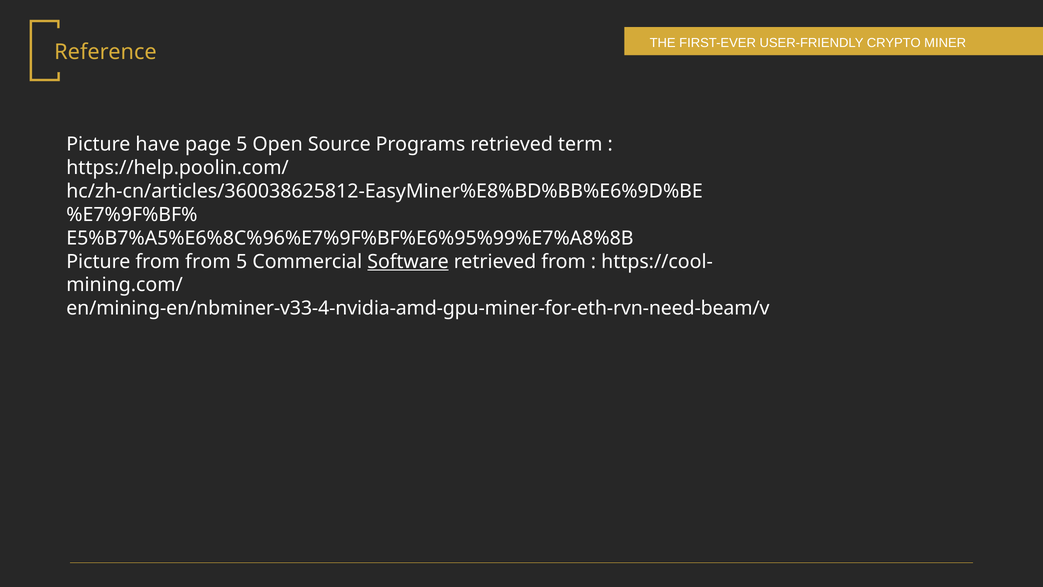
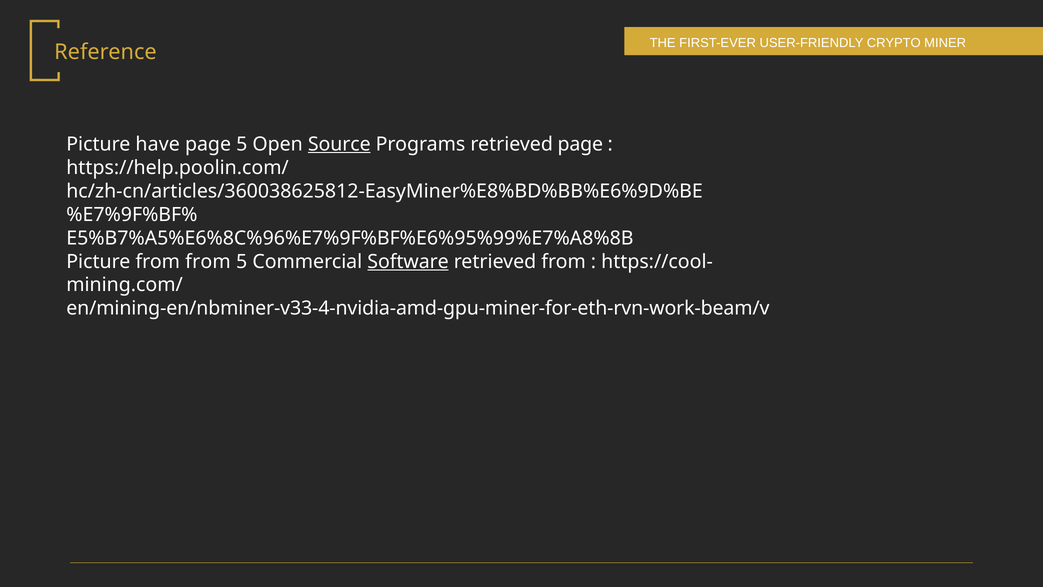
Source underline: none -> present (339, 144)
retrieved term: term -> page (580, 144)
en/mining-en/nbminer-v33-4-nvidia-amd-gpu-miner-for-eth-rvn-need-beam/v: en/mining-en/nbminer-v33-4-nvidia-amd-gpu-miner-for-eth-rvn-need-beam/v -> en/mining-en/nbminer-v33-4-nvidia-amd-gpu-miner-for-eth-rvn-work-beam/v (418, 308)
